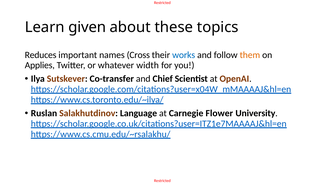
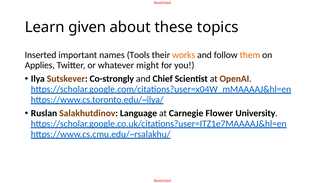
Reduces: Reduces -> Inserted (41, 55)
Cross: Cross -> Tools (138, 55)
works colour: blue -> orange (184, 55)
width: width -> might (148, 65)
Co-transfer: Co-transfer -> Co-strongly (112, 79)
